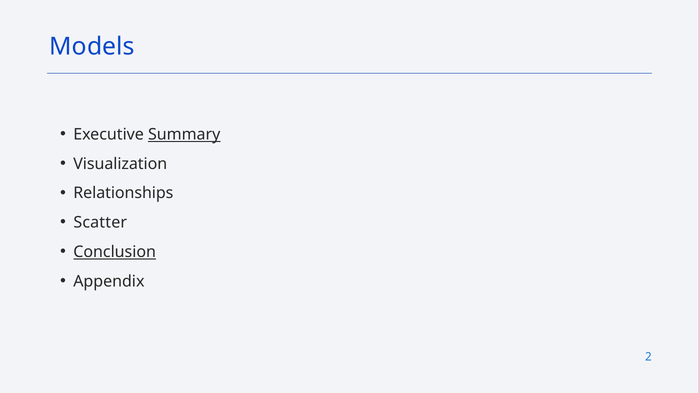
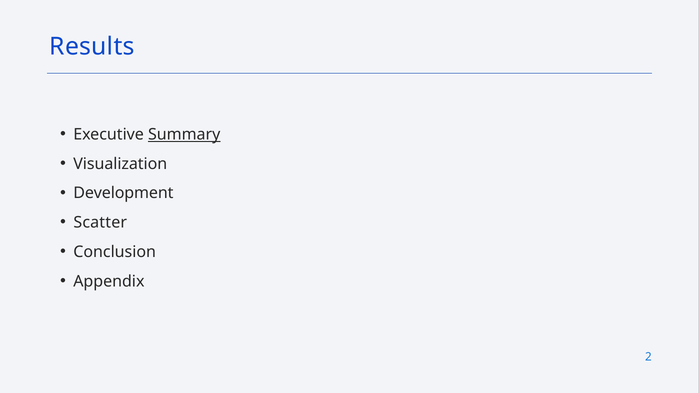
Models: Models -> Results (92, 47)
Relationships: Relationships -> Development (123, 193)
Conclusion underline: present -> none (115, 252)
